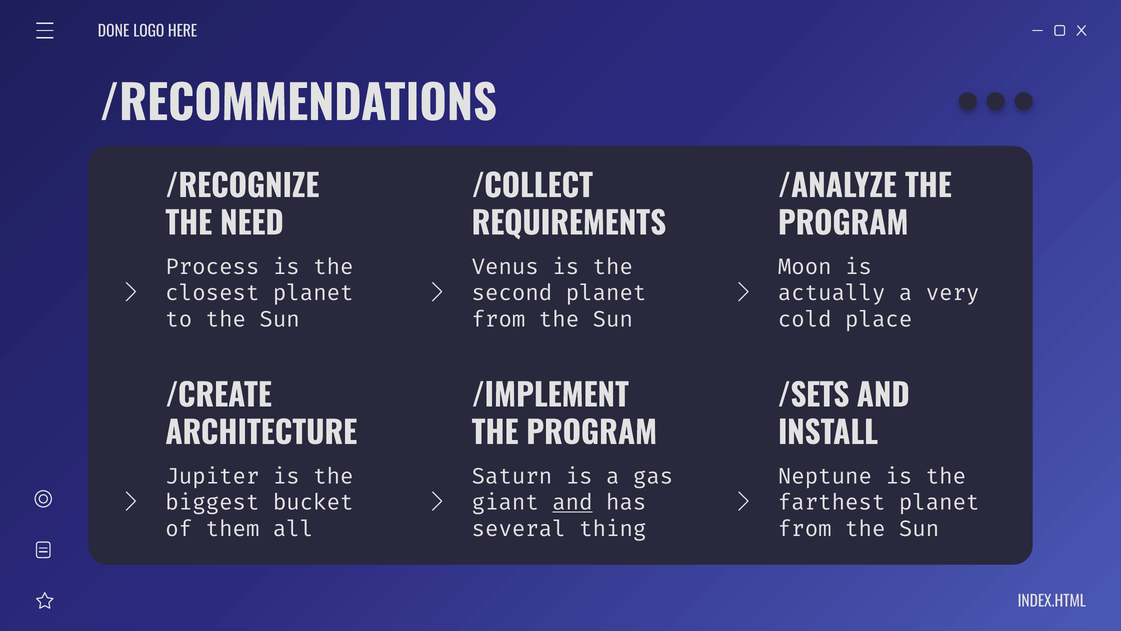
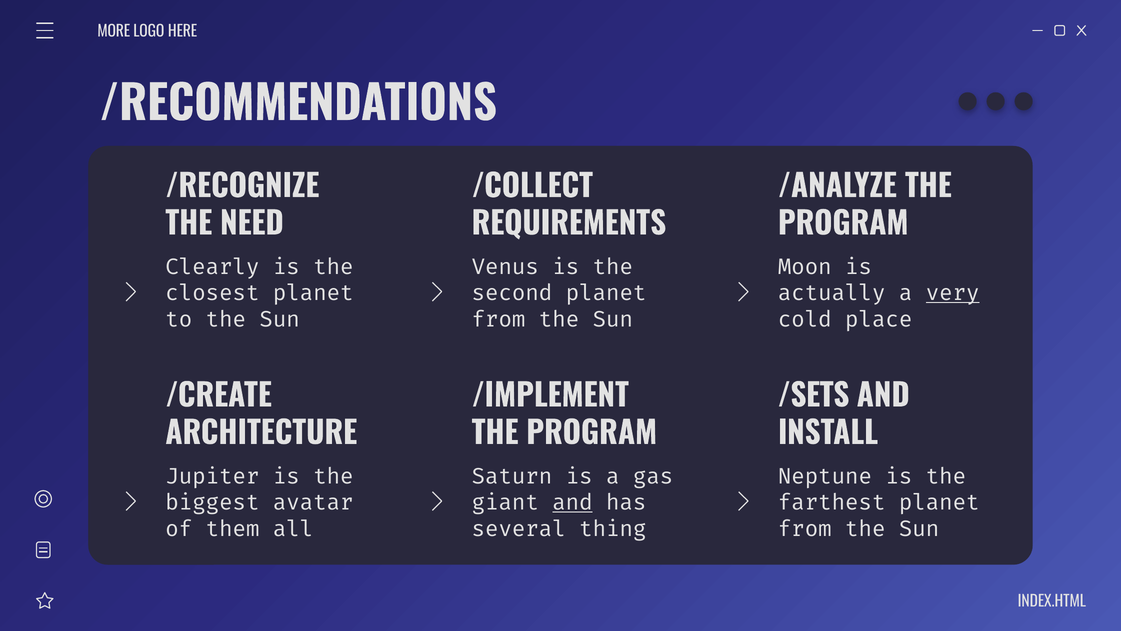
DONE: DONE -> MORE (114, 32)
Process: Process -> Clearly (212, 267)
very underline: none -> present (953, 293)
bucket: bucket -> avatar (313, 502)
